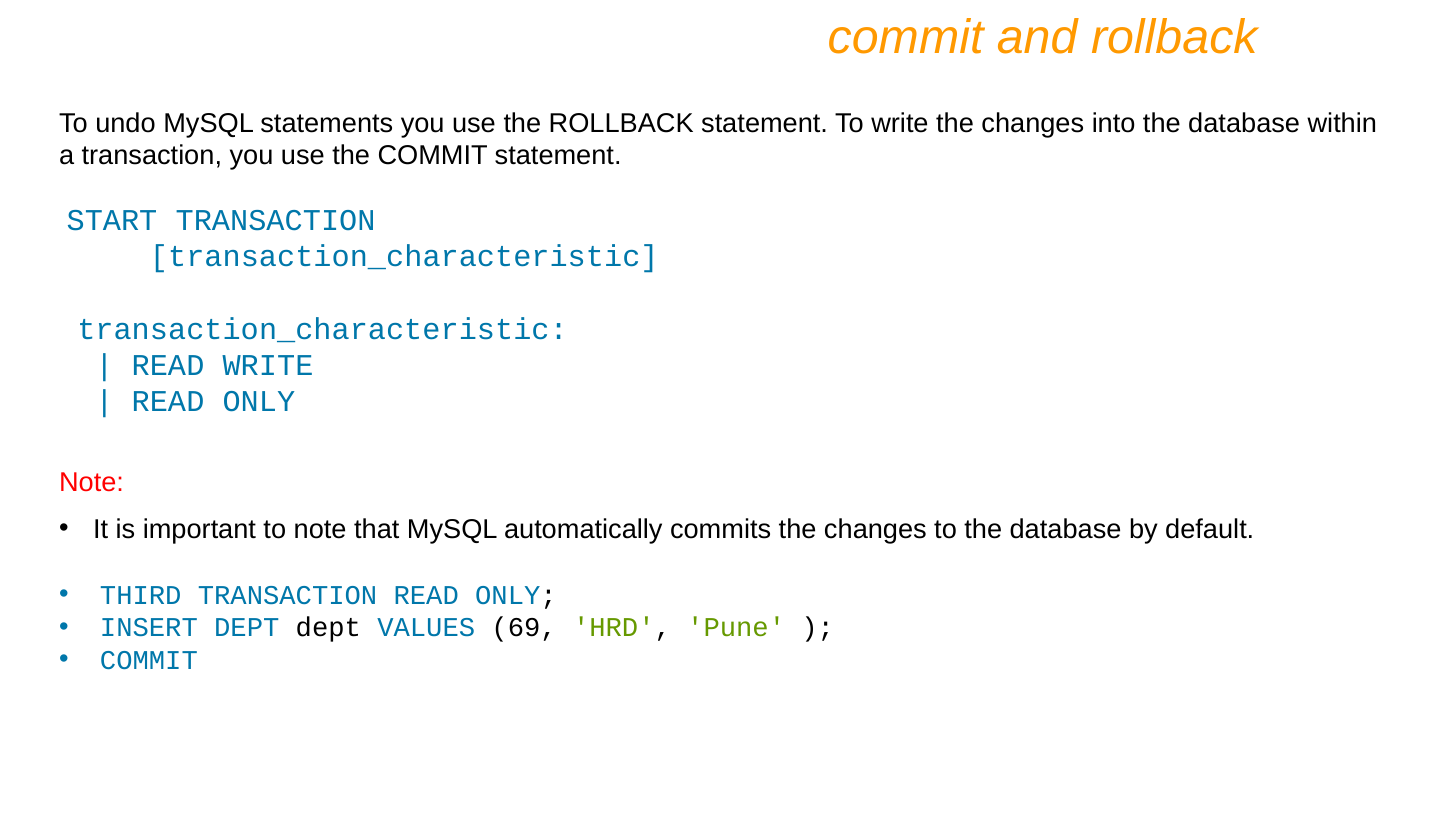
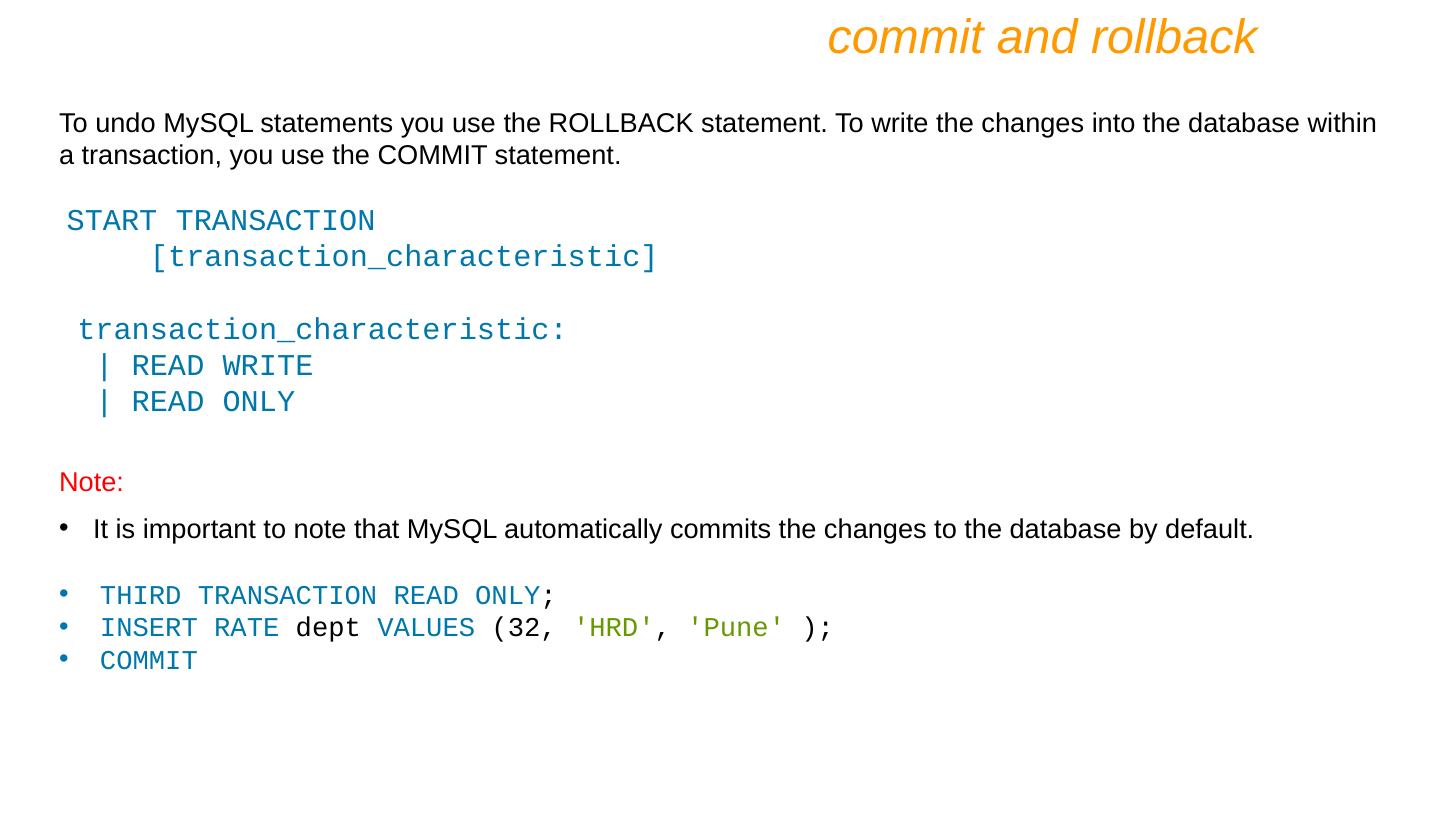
INSERT DEPT: DEPT -> RATE (247, 628)
69: 69 -> 32 (524, 628)
